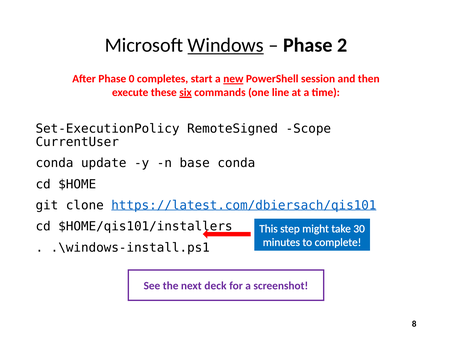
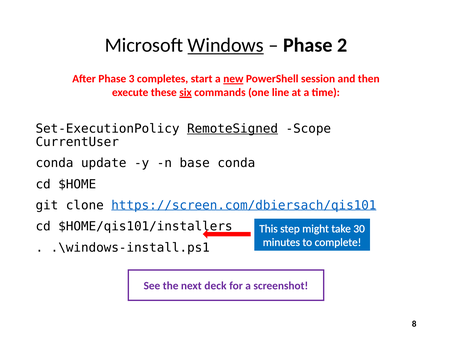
0: 0 -> 3 (132, 79)
RemoteSigned underline: none -> present (233, 129)
https://latest.com/dbiersach/qis101: https://latest.com/dbiersach/qis101 -> https://screen.com/dbiersach/qis101 (244, 205)
